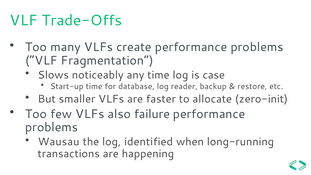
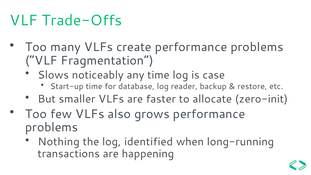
failure: failure -> grows (152, 114)
Wausau: Wausau -> Nothing (59, 142)
